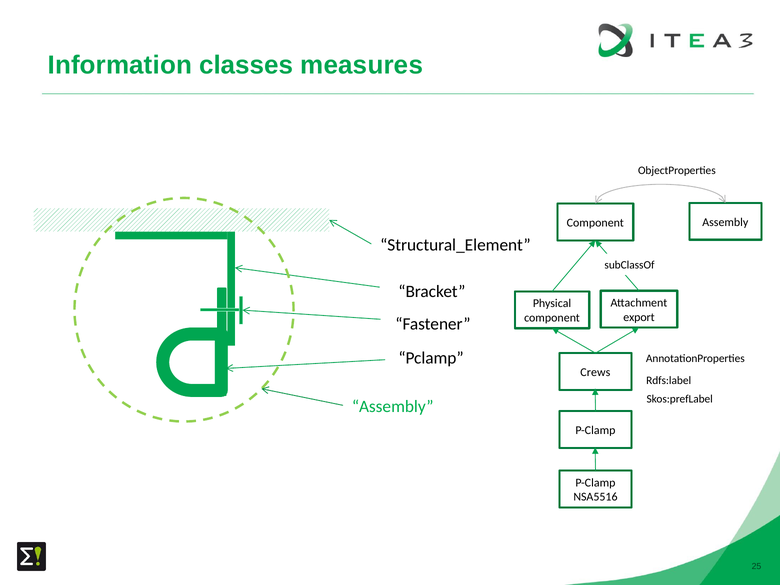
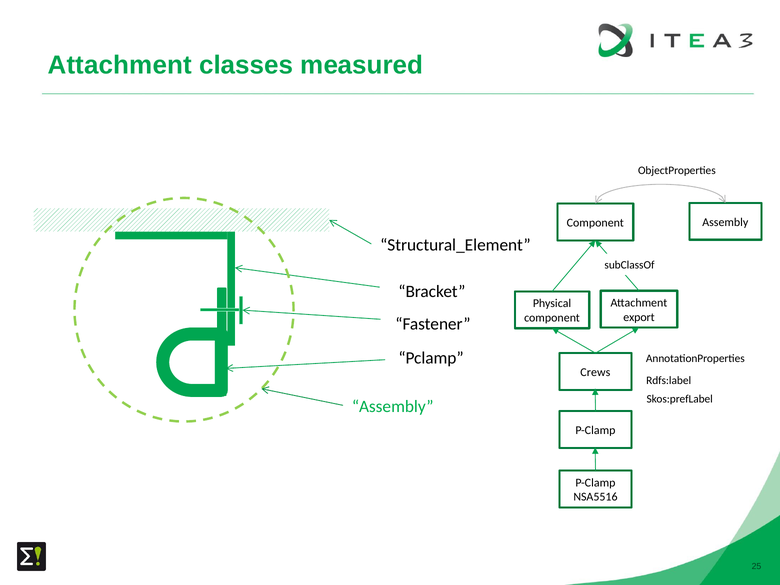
Information: Information -> Attachment (120, 65)
measures: measures -> measured (362, 65)
